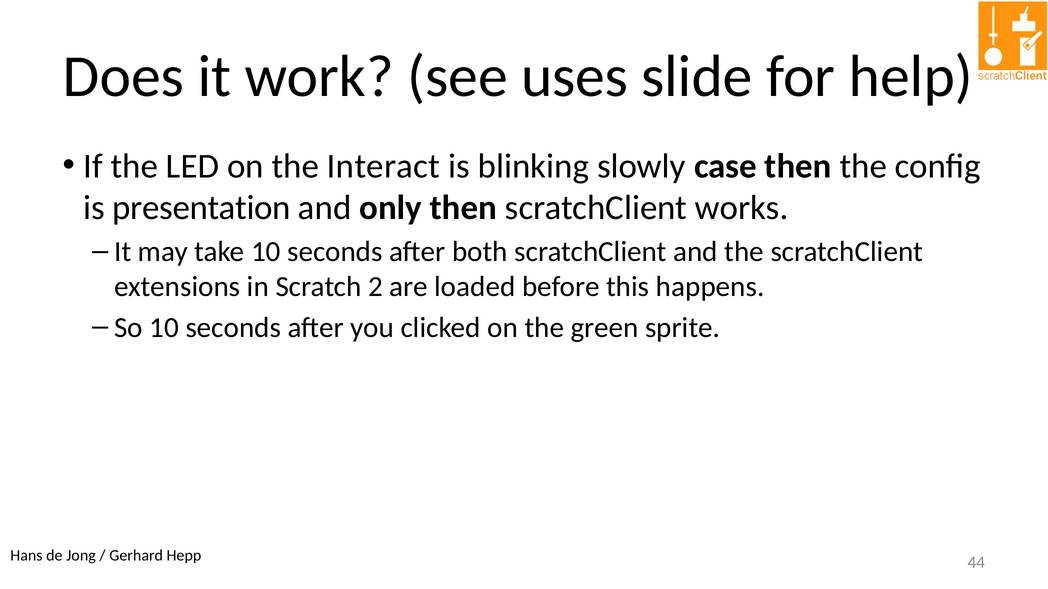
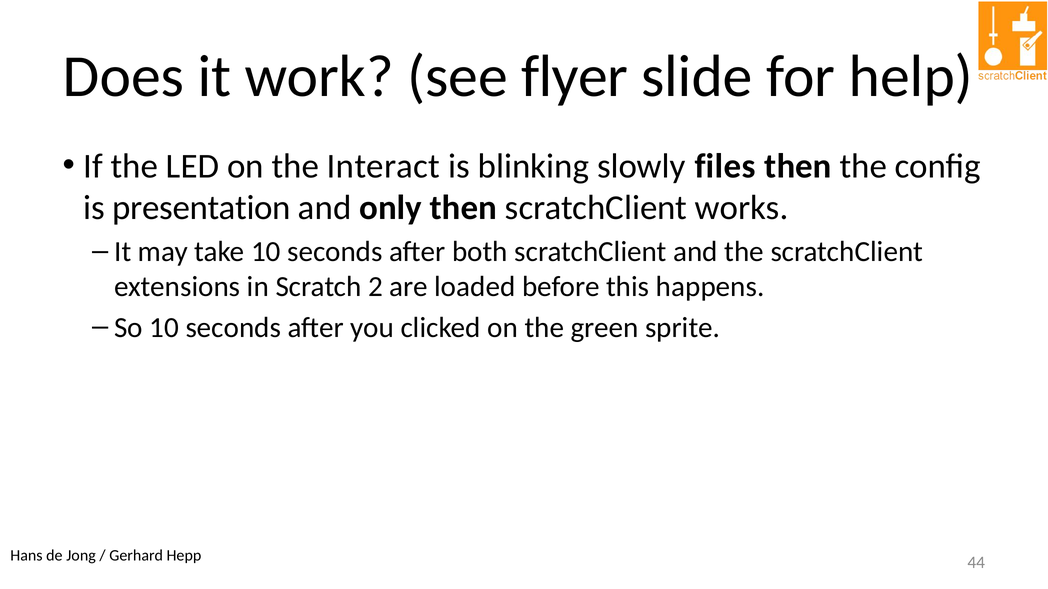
uses: uses -> flyer (575, 77)
case: case -> files (725, 166)
